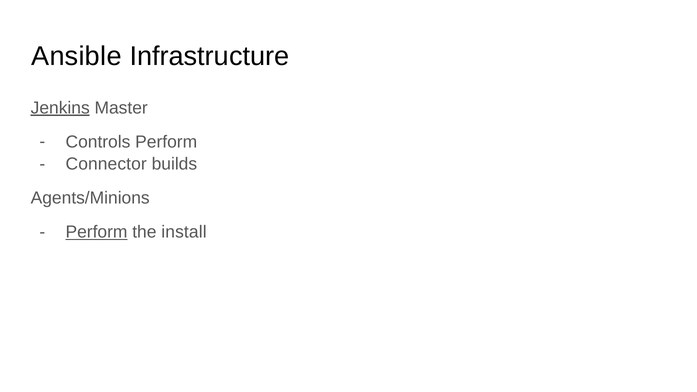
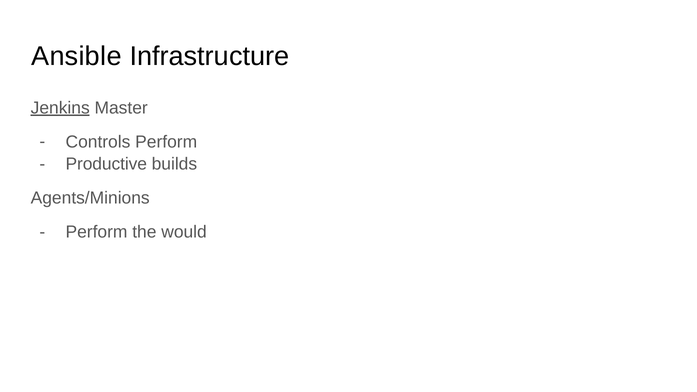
Connector: Connector -> Productive (106, 164)
Perform underline: present -> none (97, 232)
install: install -> would (184, 232)
